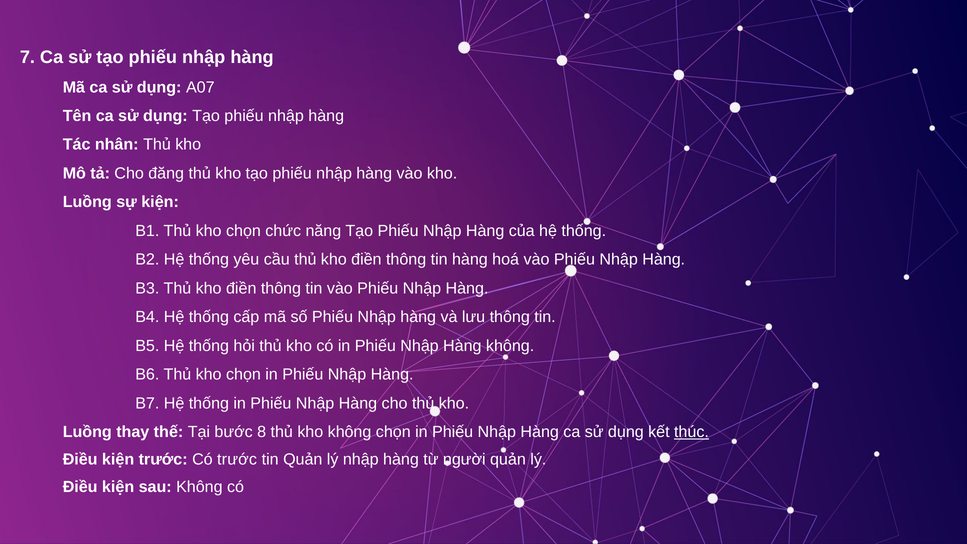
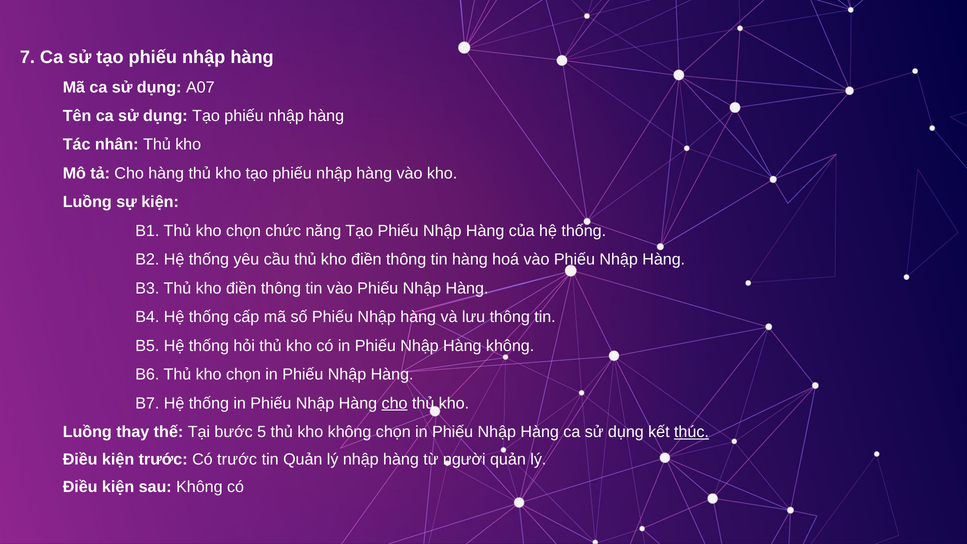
Cho đăng: đăng -> hàng (166, 173)
cho underline: none -> present (395, 403)
8: 8 -> 5 (262, 432)
